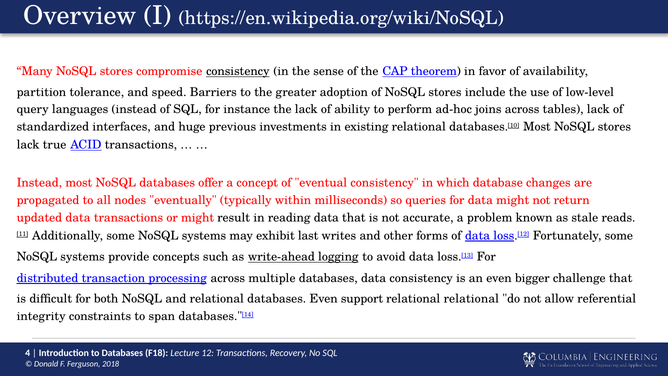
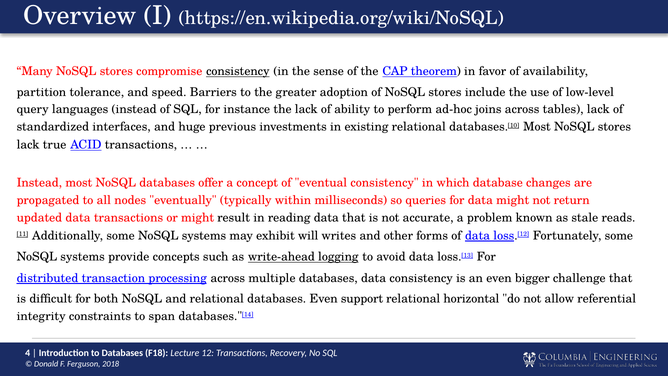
last: last -> will (308, 236)
relational relational: relational -> horizontal (471, 299)
